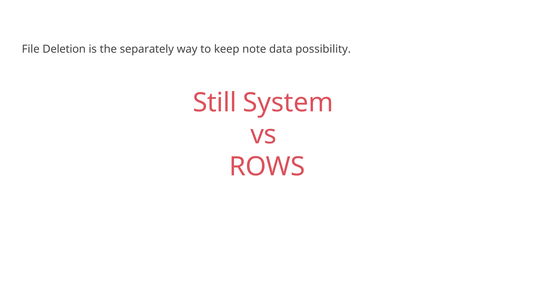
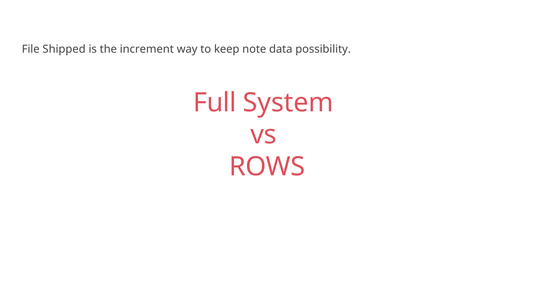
Deletion: Deletion -> Shipped (64, 49)
separately: separately -> increment (147, 49)
Still: Still -> Full (215, 103)
